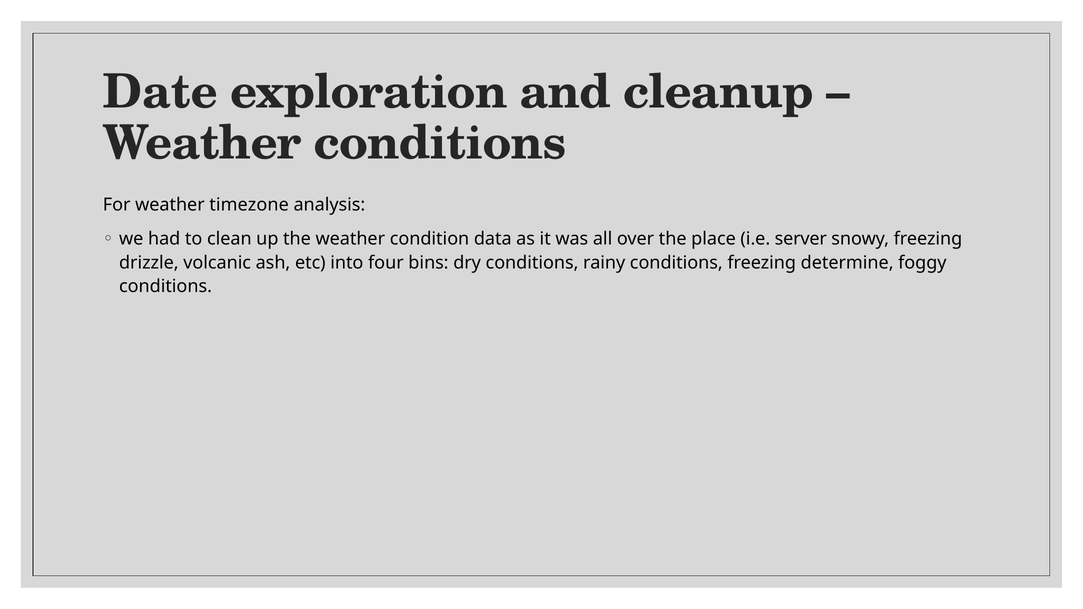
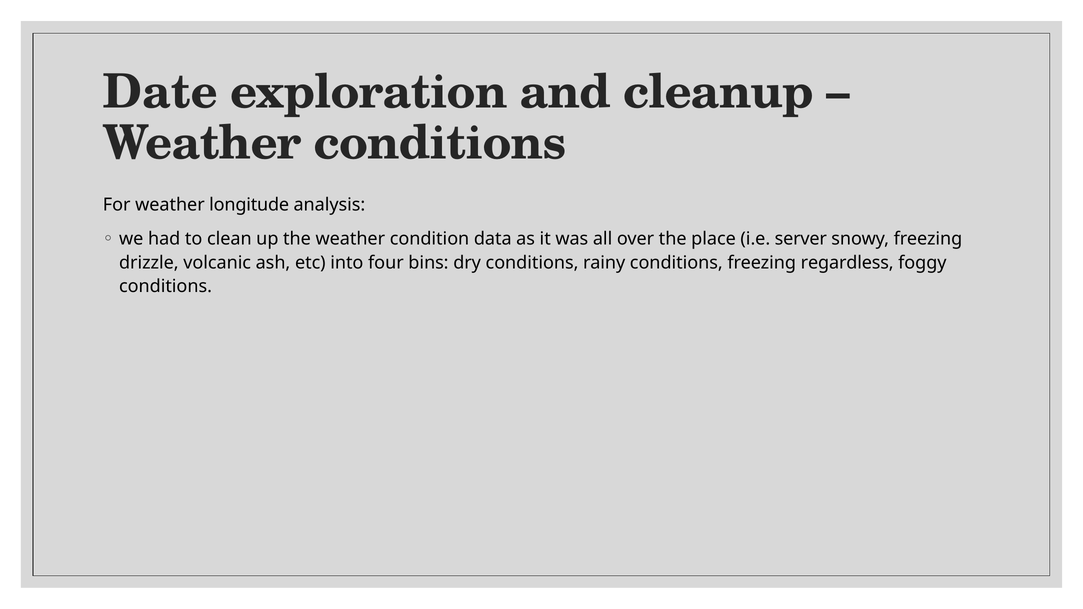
timezone: timezone -> longitude (249, 205)
determine: determine -> regardless (847, 263)
